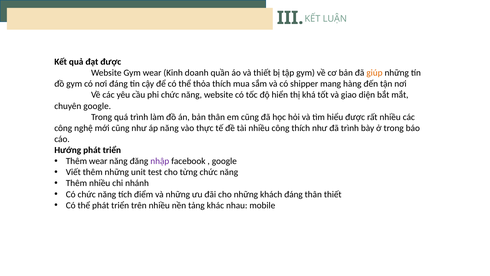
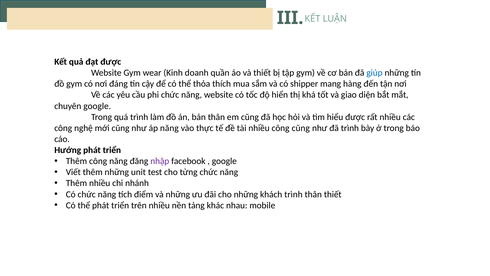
giúp colour: orange -> blue (374, 73)
công thích: thích -> cũng (301, 128)
Thêm wear: wear -> công (98, 161)
khách đáng: đáng -> trình (293, 194)
